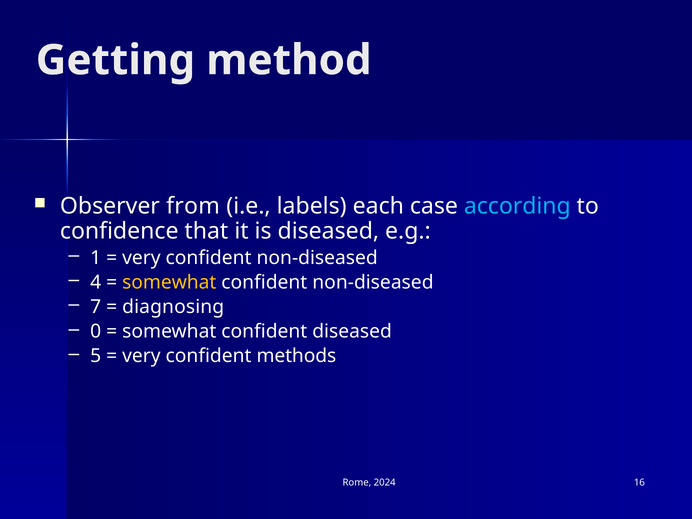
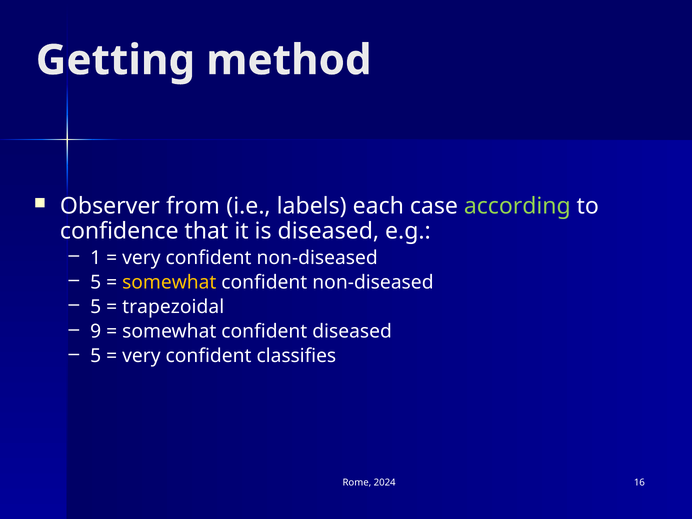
according colour: light blue -> light green (517, 206)
4: 4 -> 5 (96, 282)
7: 7 -> 5 (96, 307)
diagnosing: diagnosing -> trapezoidal (173, 307)
0: 0 -> 9 (96, 331)
methods: methods -> classifies (296, 356)
